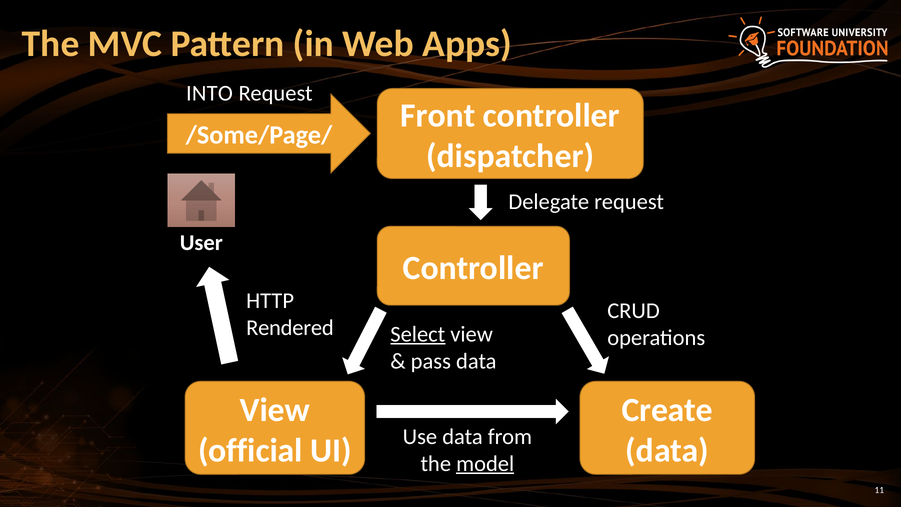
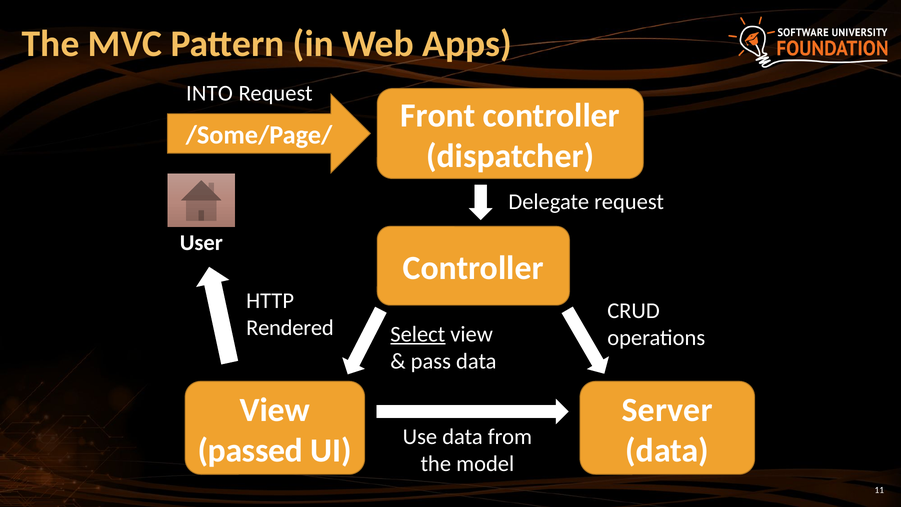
Create: Create -> Server (667, 410)
official: official -> passed (250, 450)
model underline: present -> none (485, 464)
